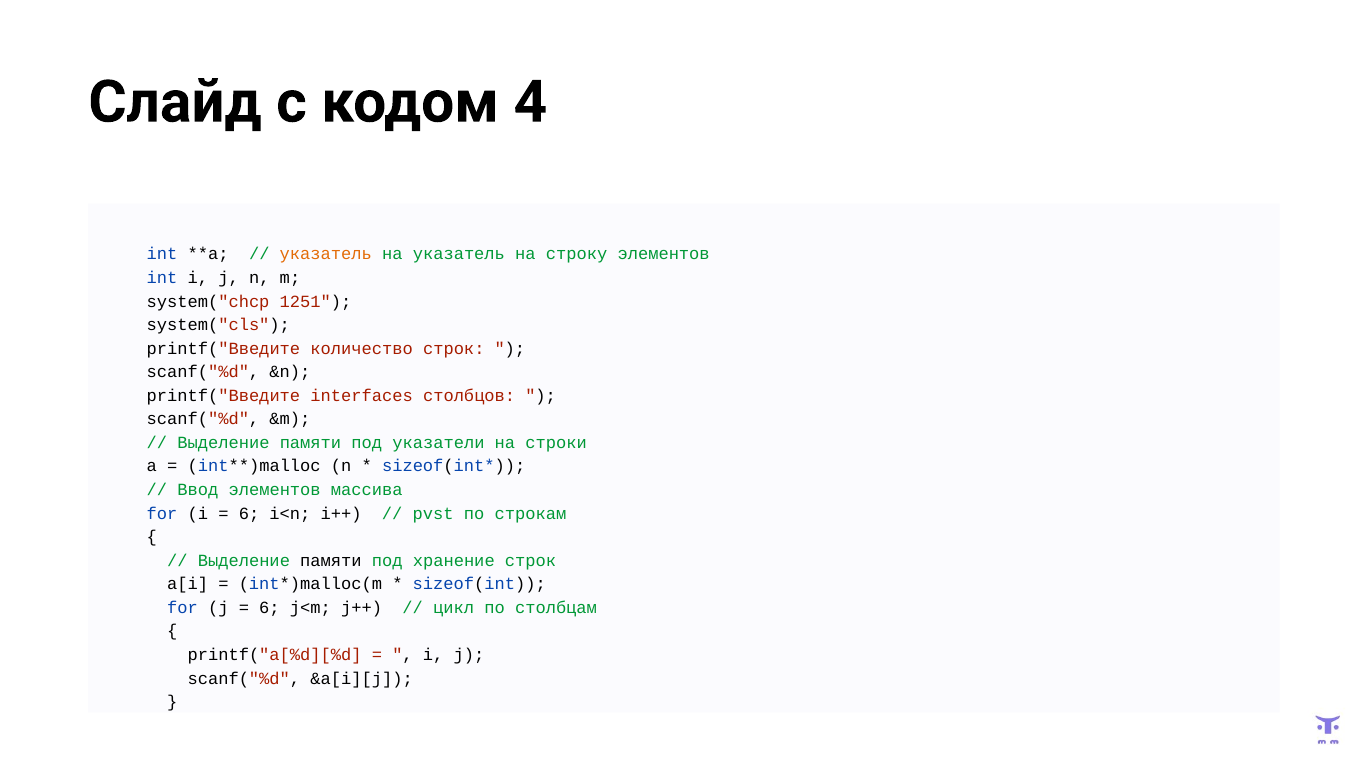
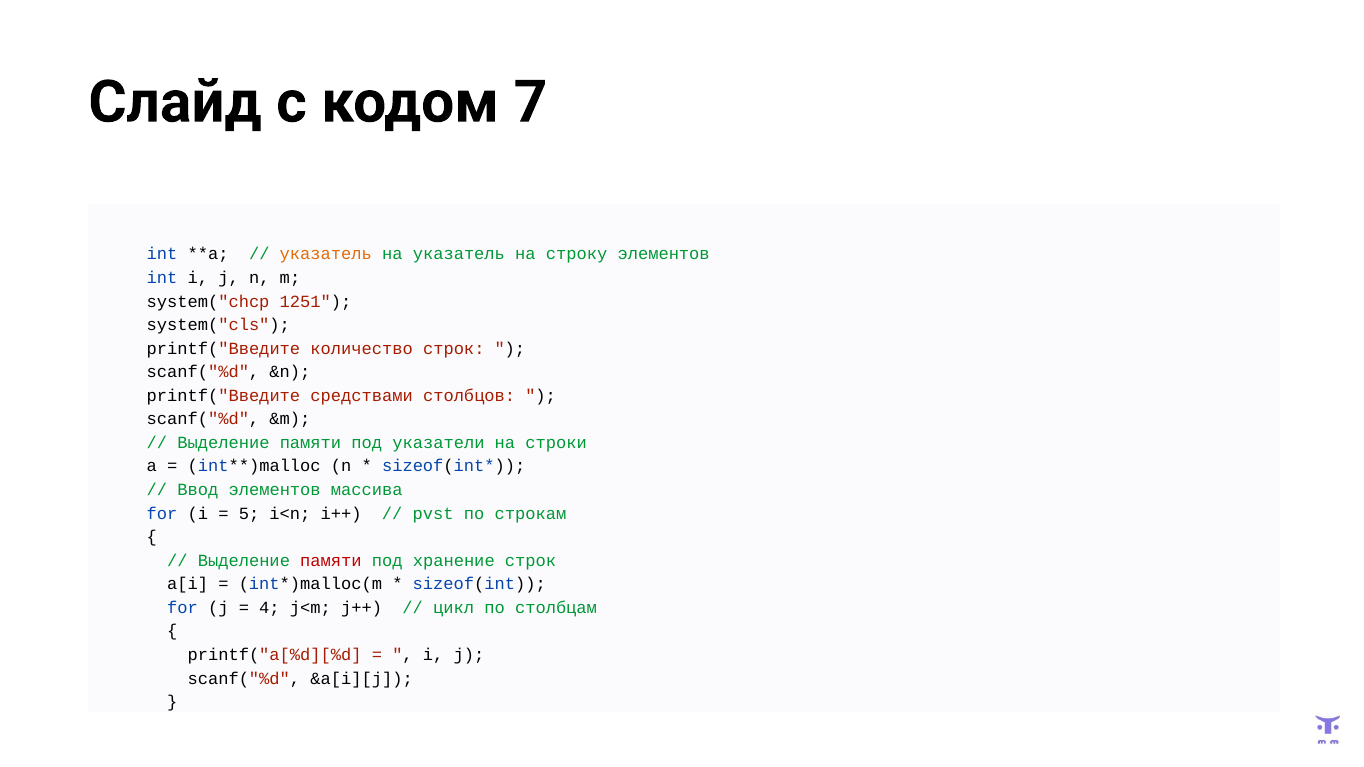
4: 4 -> 7 (530, 102)
interfaces: interfaces -> средствами (362, 396)
6: 6 -> 5 (249, 514)
памяти colour: black -> red (331, 561)
6: 6 -> 4 (269, 608)
